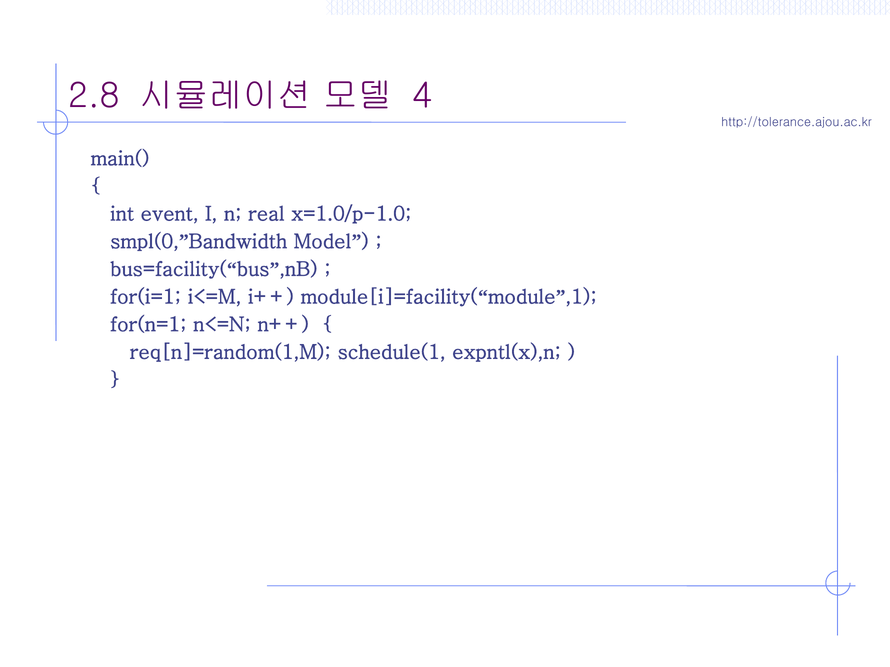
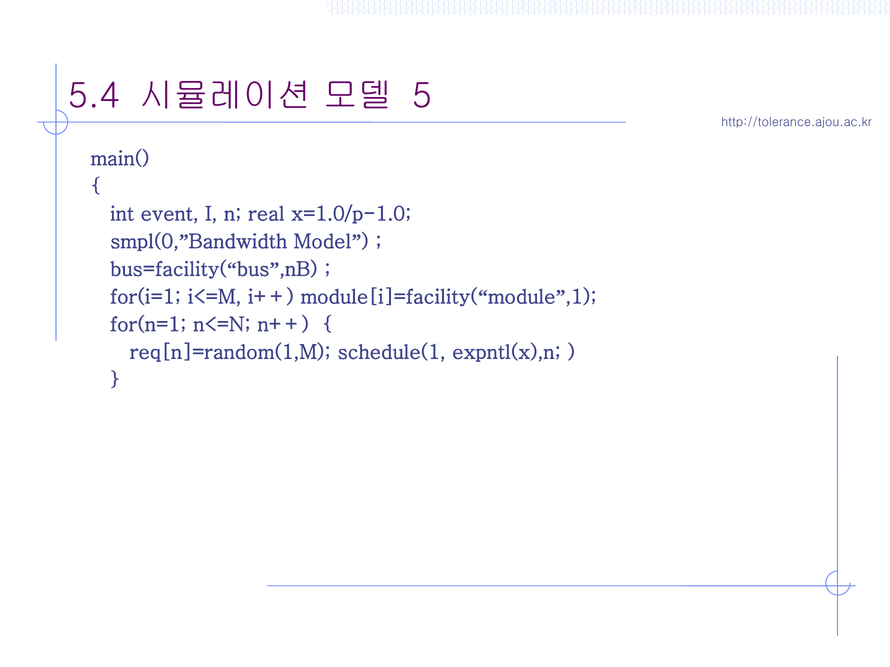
2.8: 2.8 -> 5.4 (94, 96)
4: 4 -> 5 (422, 96)
